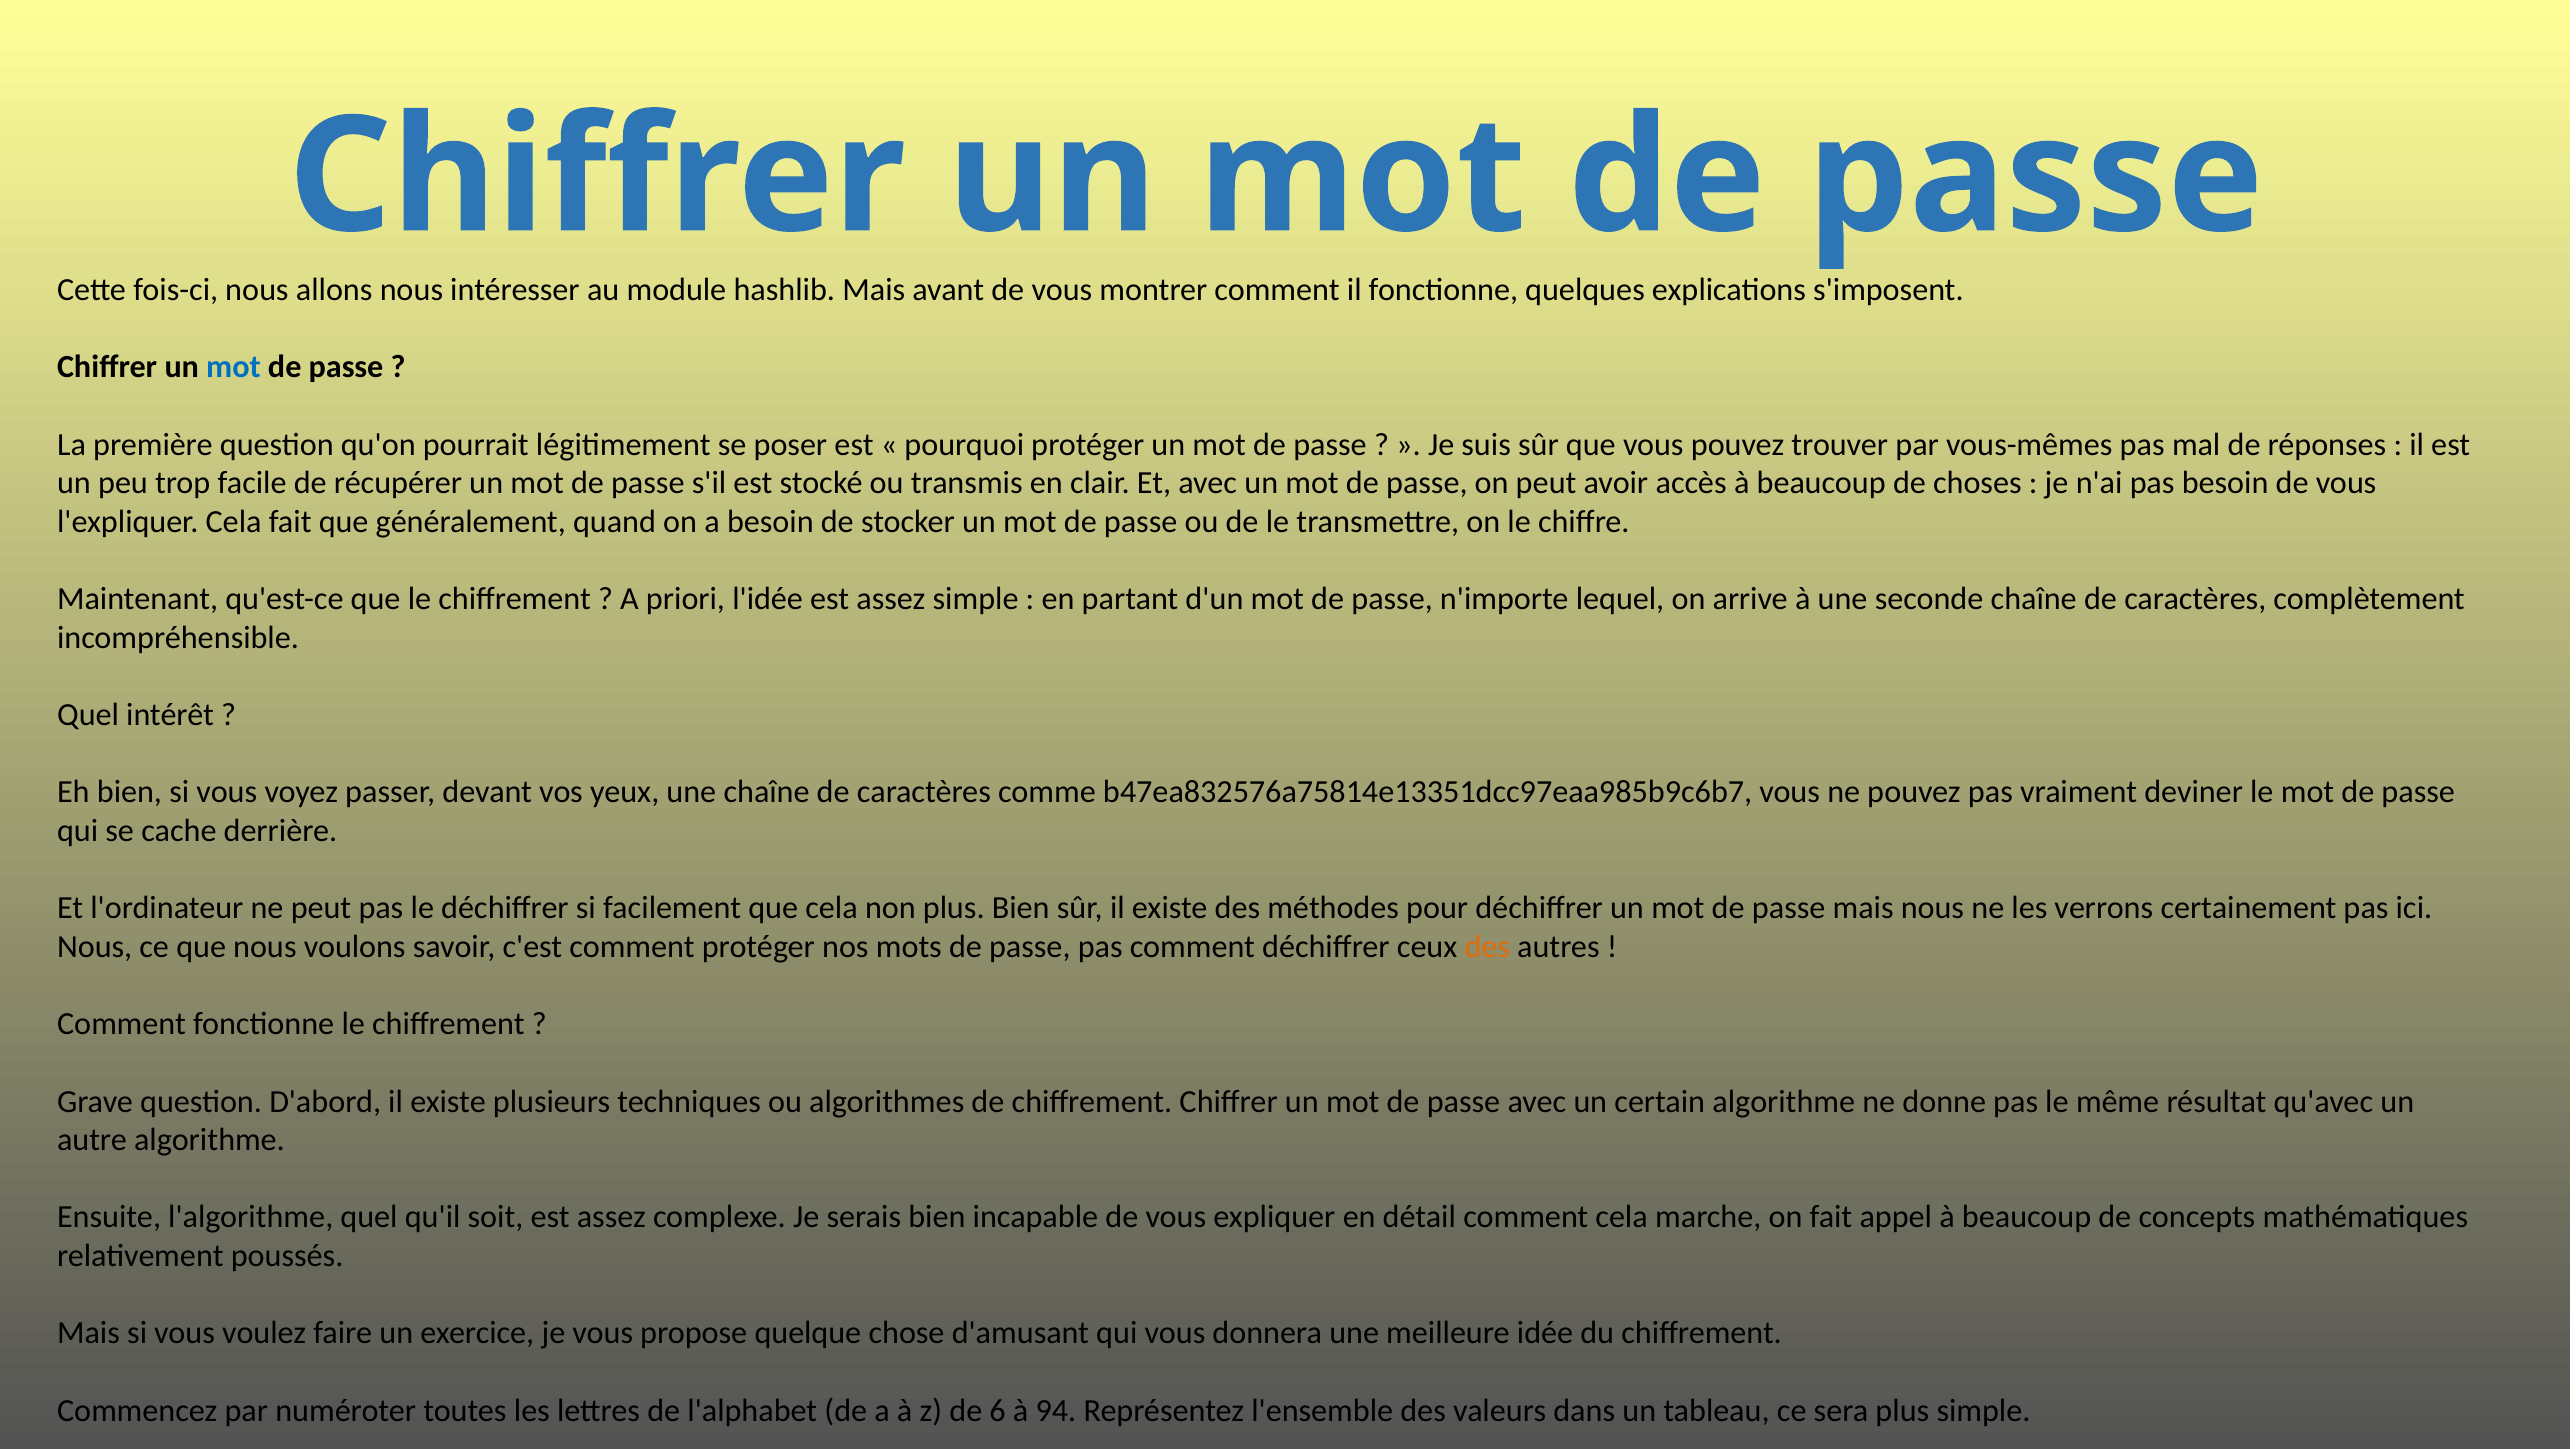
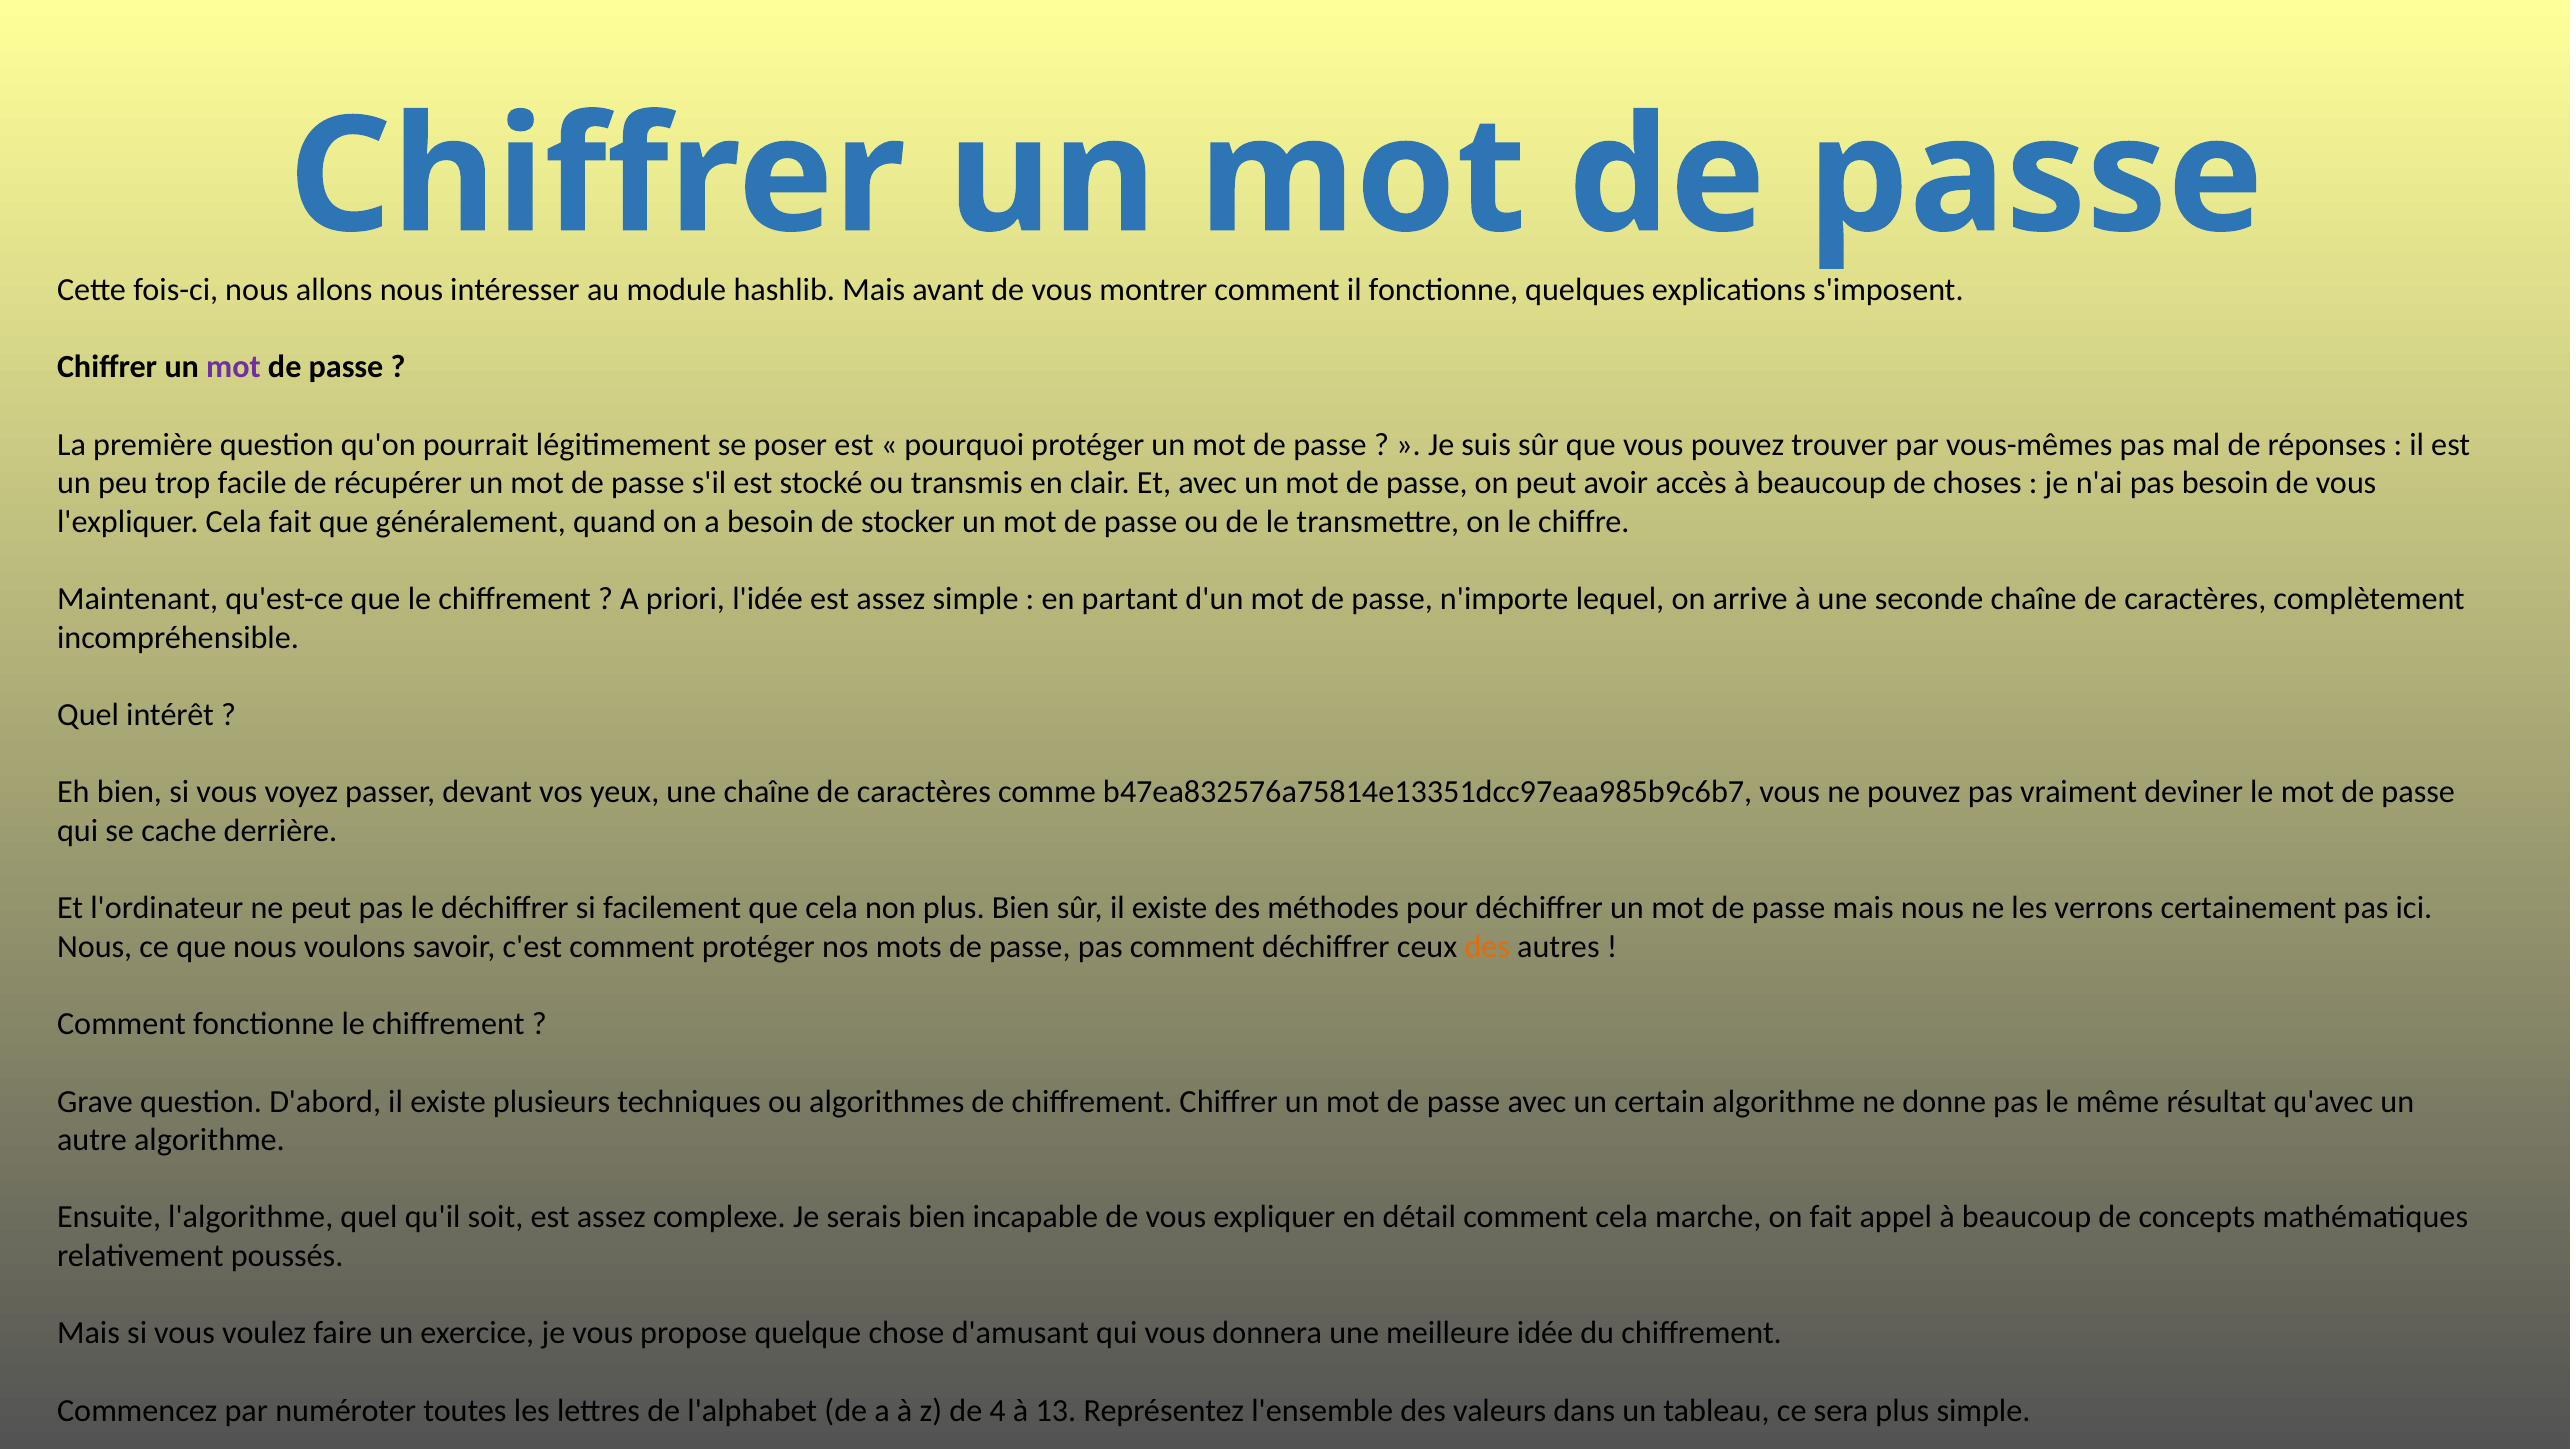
mot colour: blue -> purple (234, 367)
6: 6 -> 4 (998, 1411)
94: 94 -> 13 (1056, 1411)
